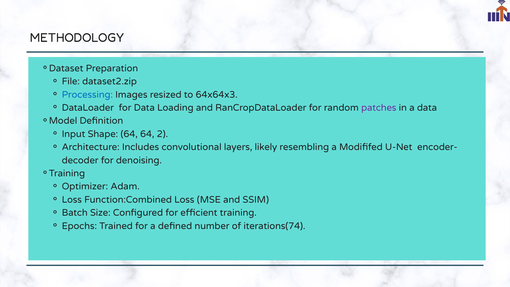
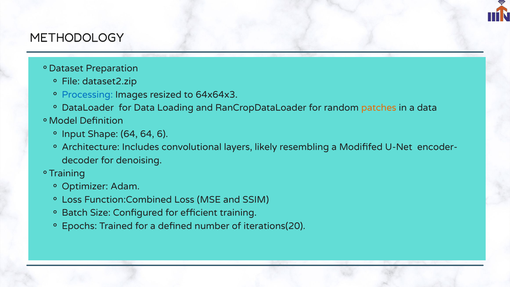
patches colour: purple -> orange (379, 108)
2: 2 -> 6 (162, 134)
iterations(74: iterations(74 -> iterations(20 (274, 226)
